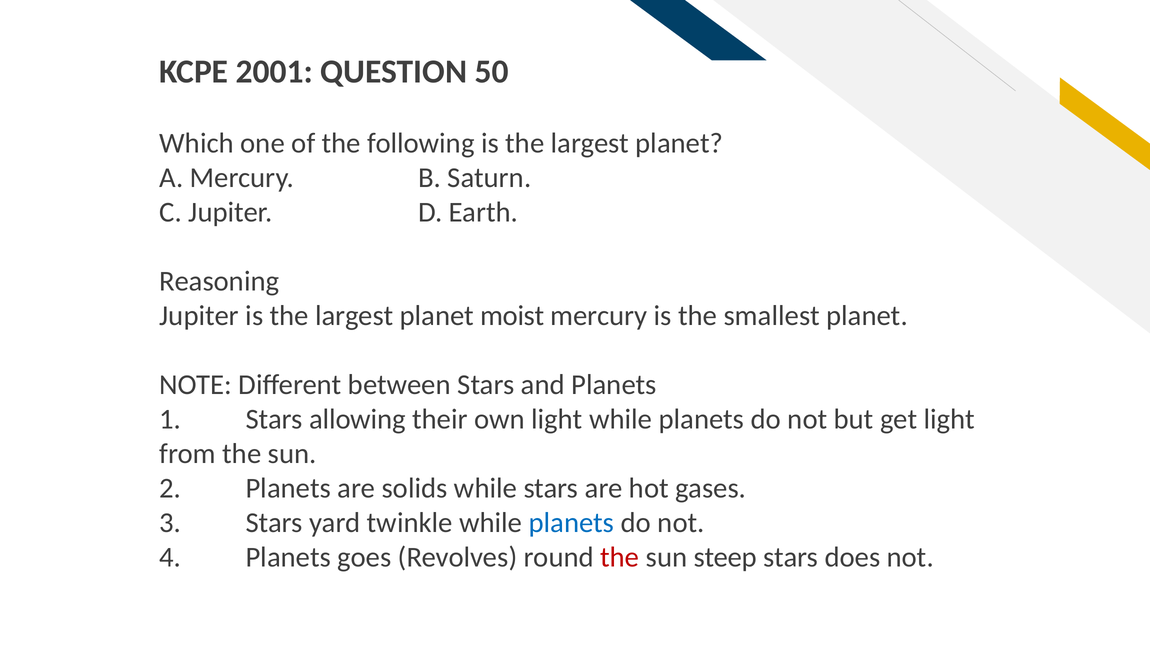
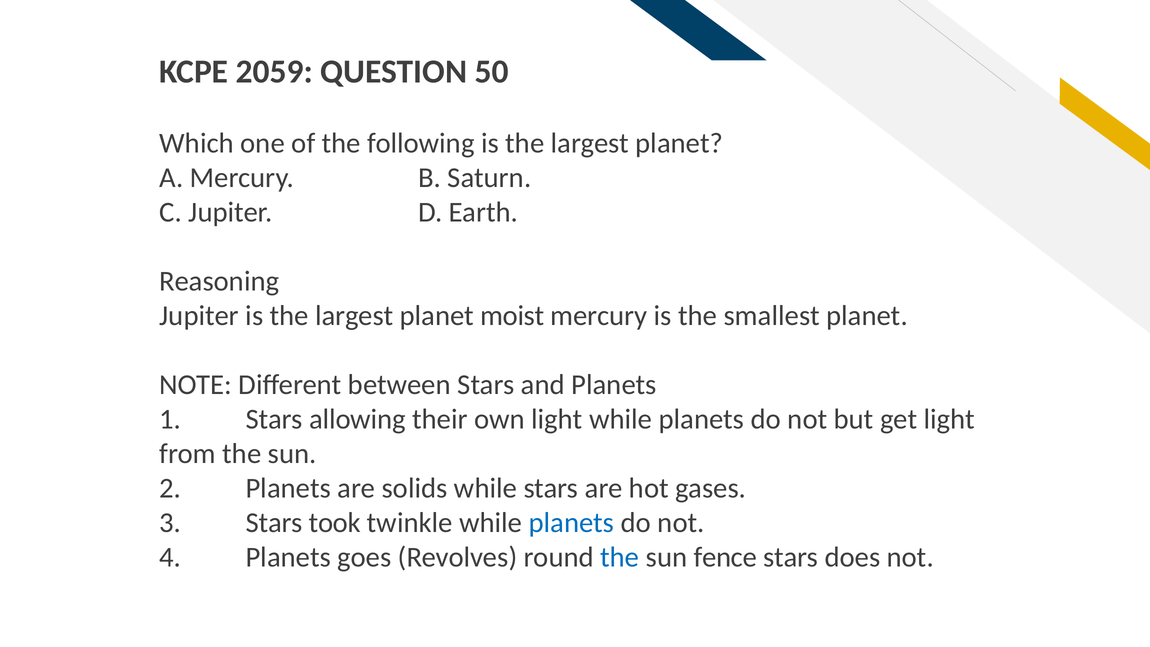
2001: 2001 -> 2059 (274, 71)
yard: yard -> took (335, 523)
the colour: red -> blue (620, 557)
steep: steep -> fence (725, 557)
